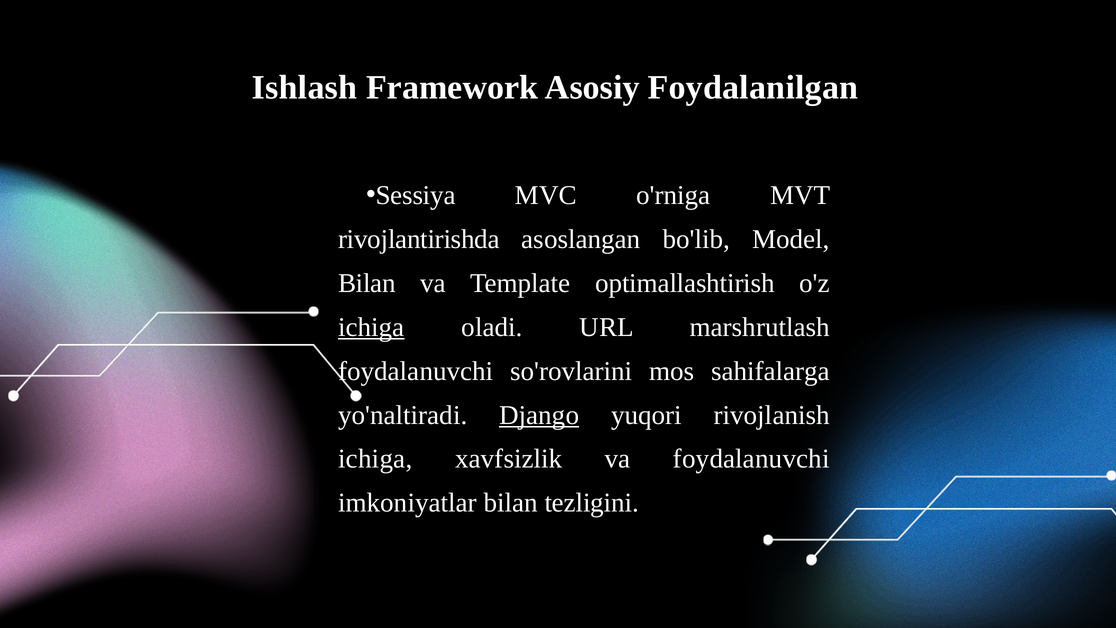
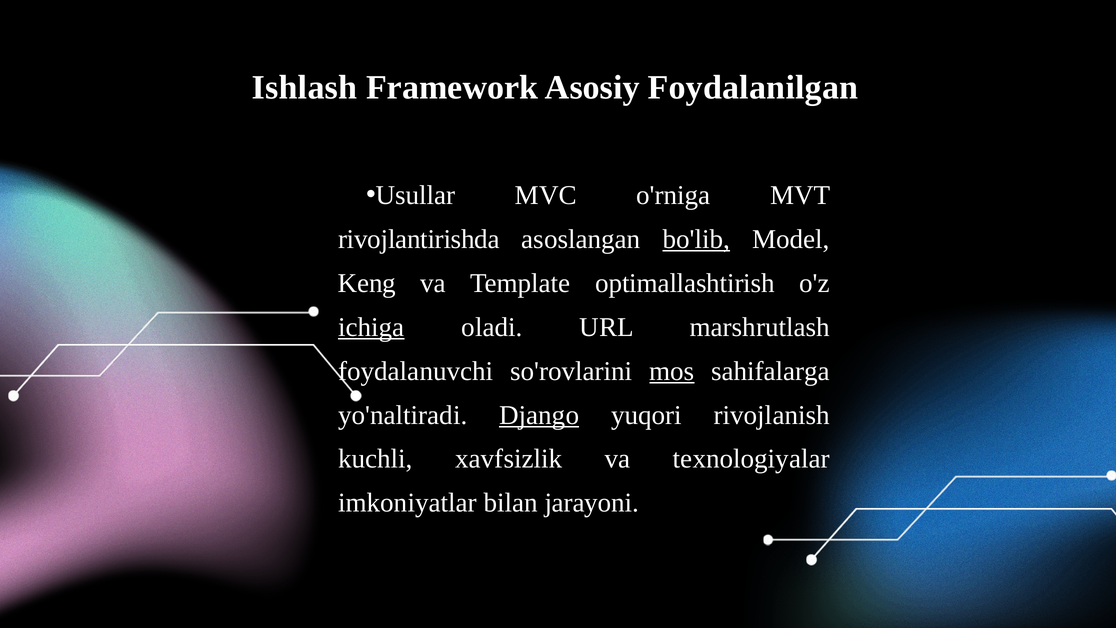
Sessiya: Sessiya -> Usullar (415, 195)
bo'lib underline: none -> present (696, 239)
Bilan: Bilan -> Keng (367, 283)
mos underline: none -> present (672, 371)
ichiga: ichiga -> kuchli (375, 459)
va foydalanuvchi: foydalanuvchi -> texnologiyalar (751, 459)
tezligini: tezligini -> jarayoni (592, 503)
